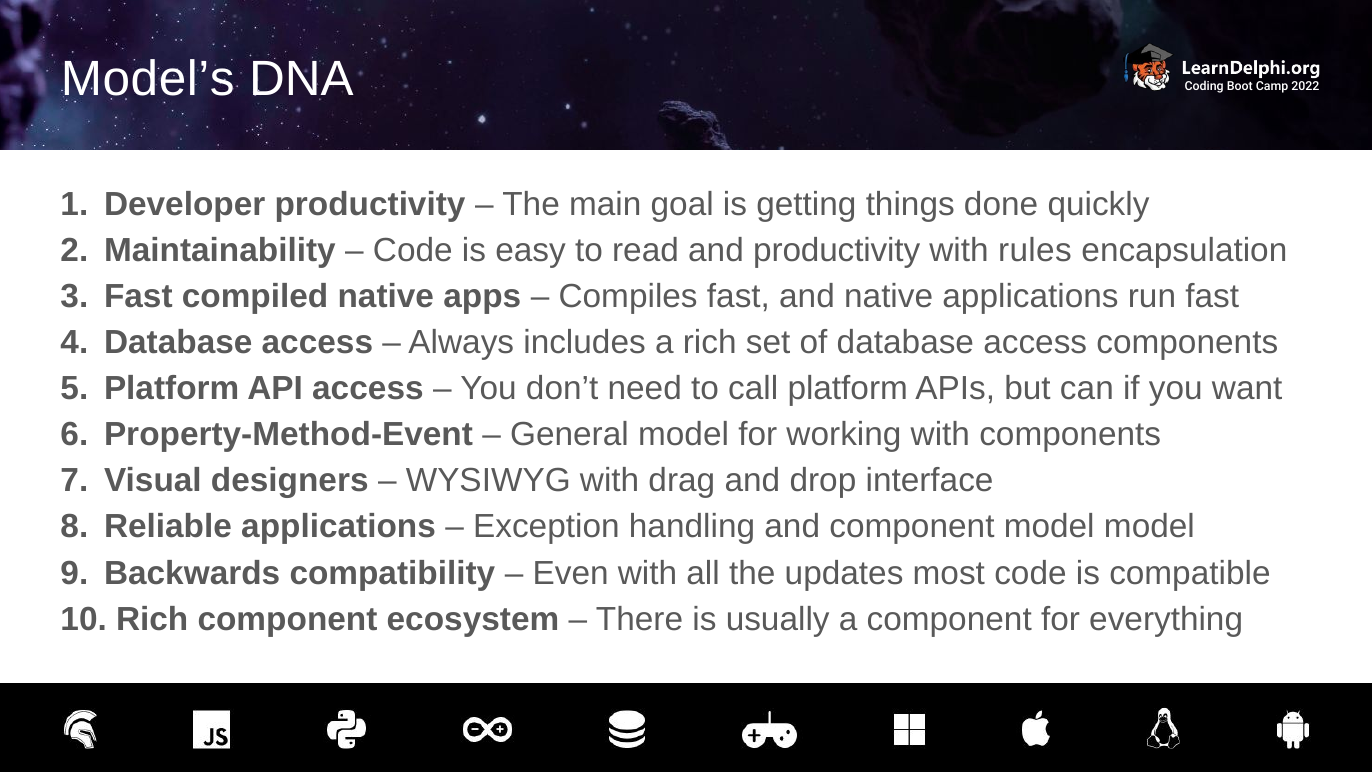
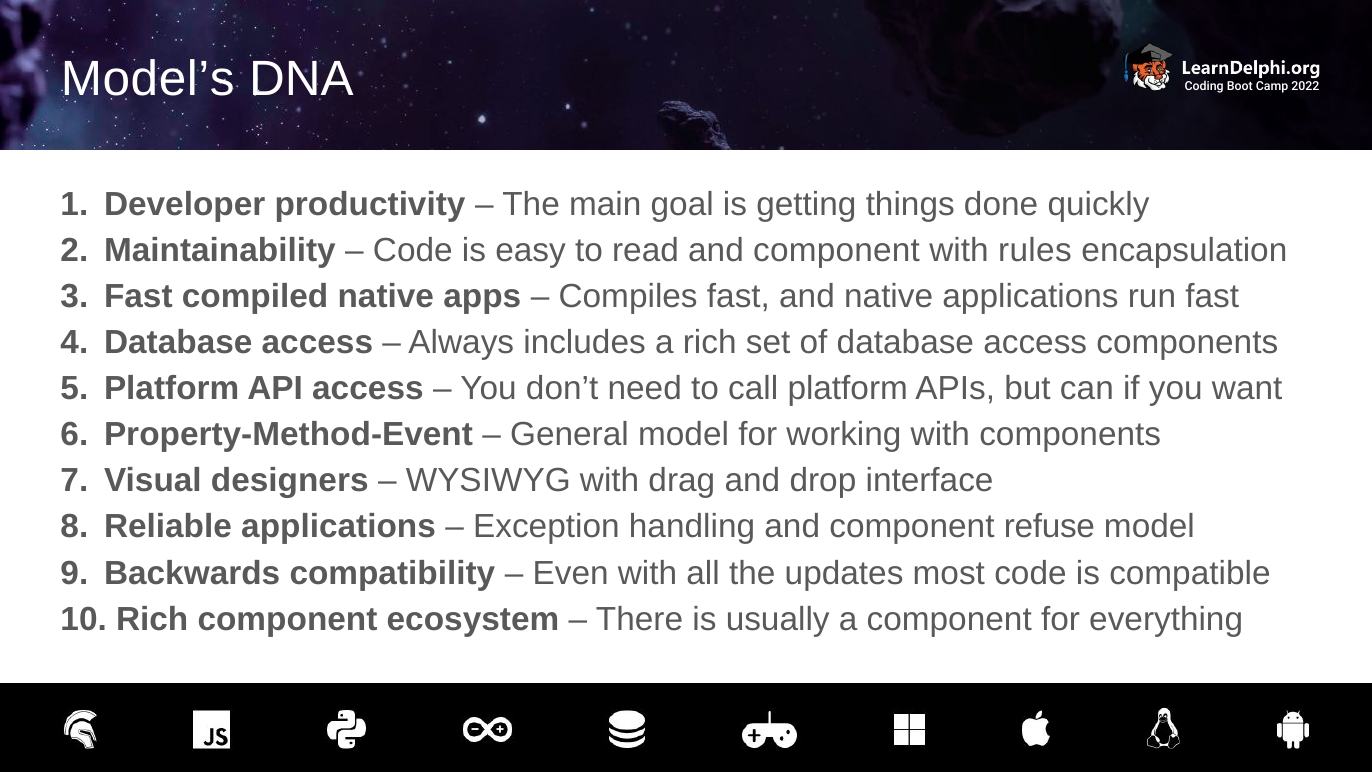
read and productivity: productivity -> component (837, 251)
component model: model -> refuse (1049, 527)
